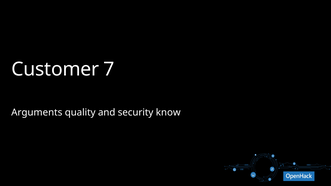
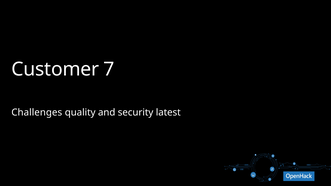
Arguments: Arguments -> Challenges (37, 112)
know: know -> latest (168, 112)
